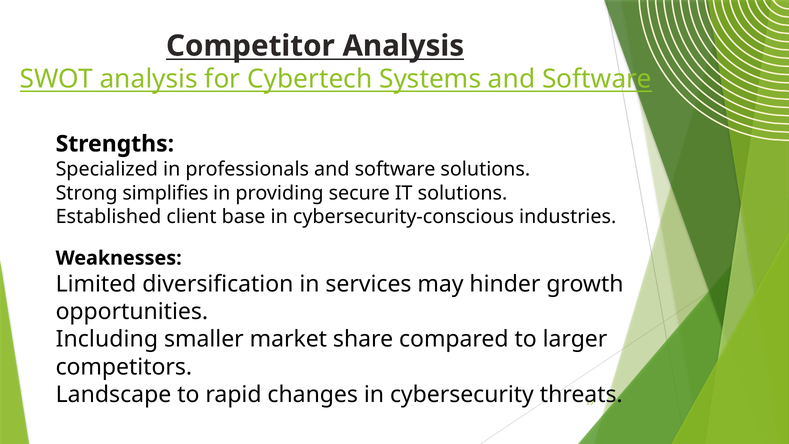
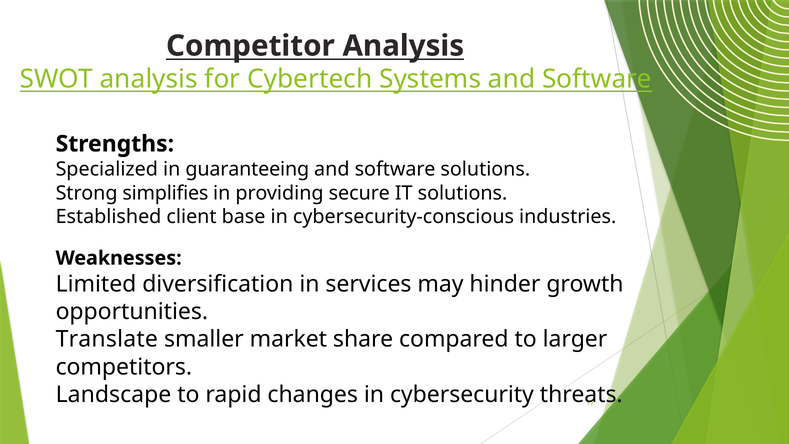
professionals: professionals -> guaranteeing (247, 169)
Including: Including -> Translate (107, 339)
